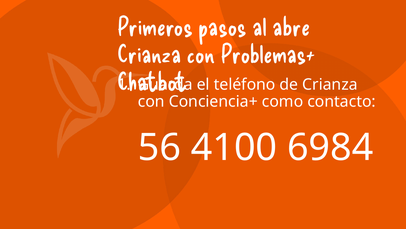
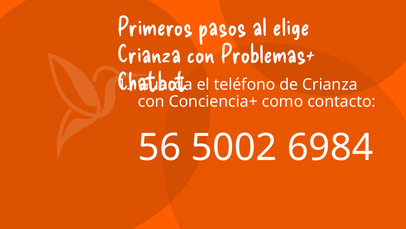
abre: abre -> elige (291, 27)
4100: 4100 -> 5002 (234, 147)
